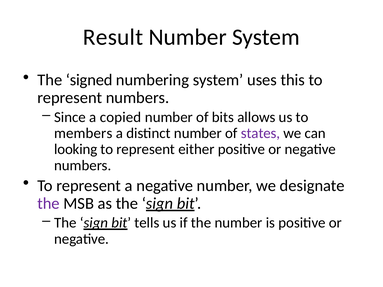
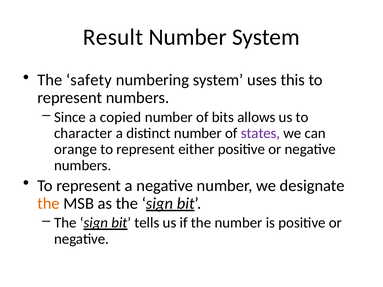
signed: signed -> safety (89, 80)
members: members -> character (83, 133)
looking: looking -> orange (76, 149)
the colour: purple -> orange (49, 204)
